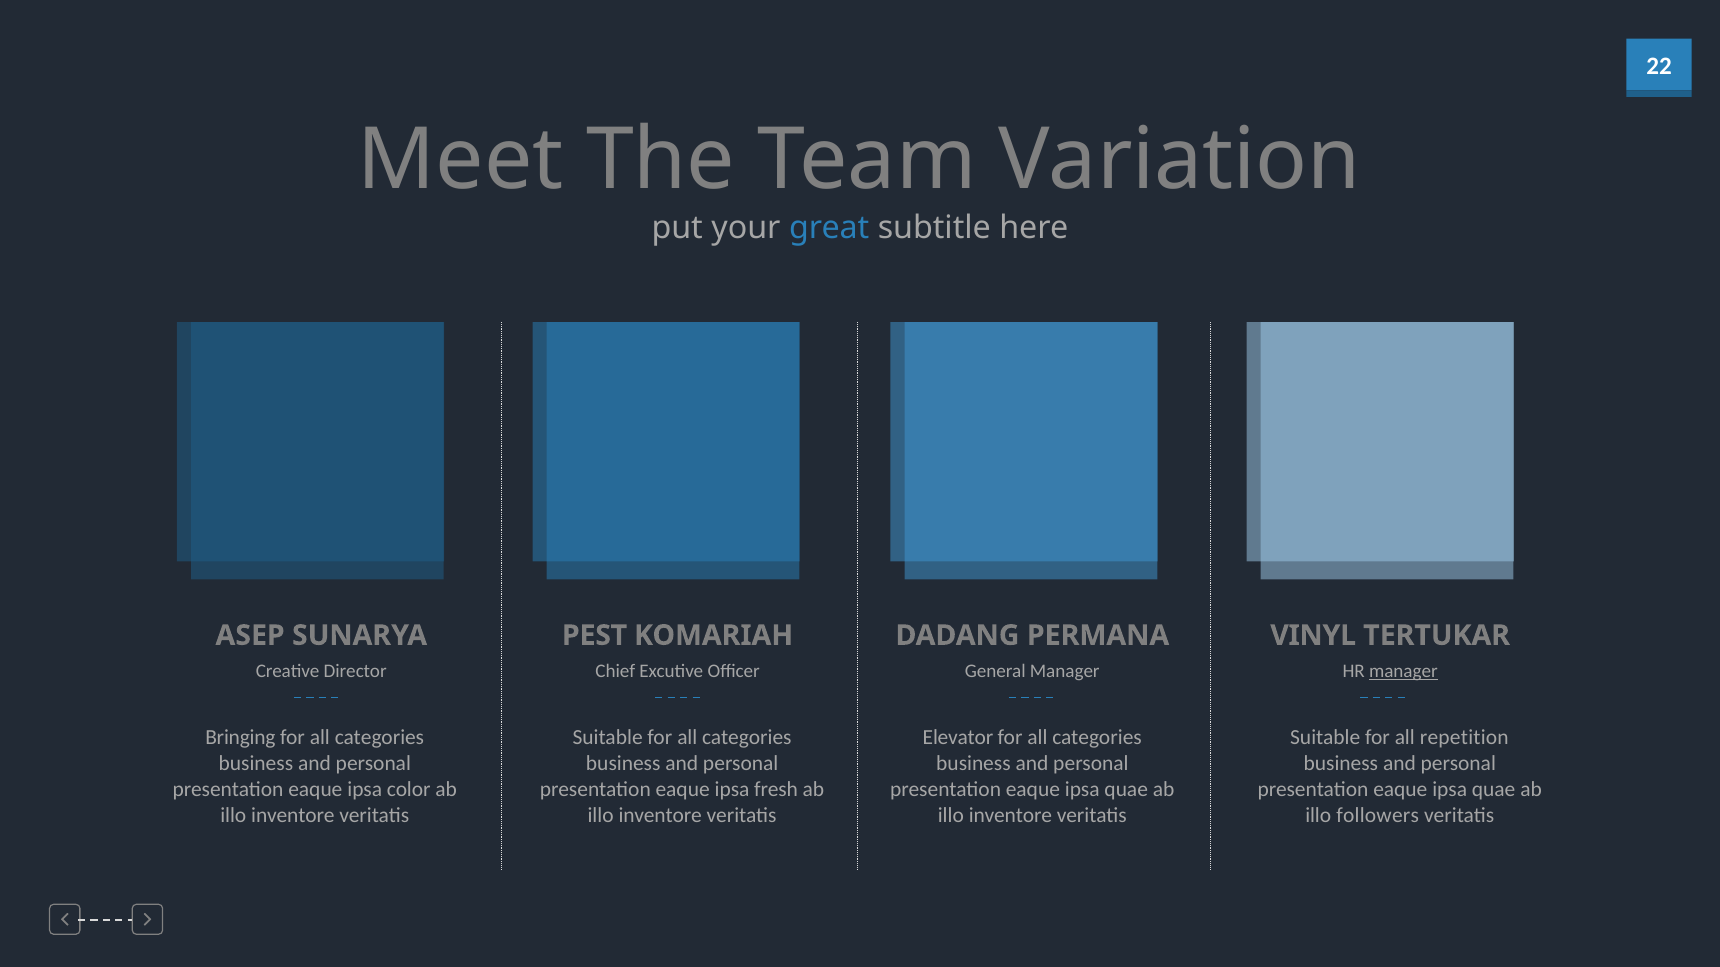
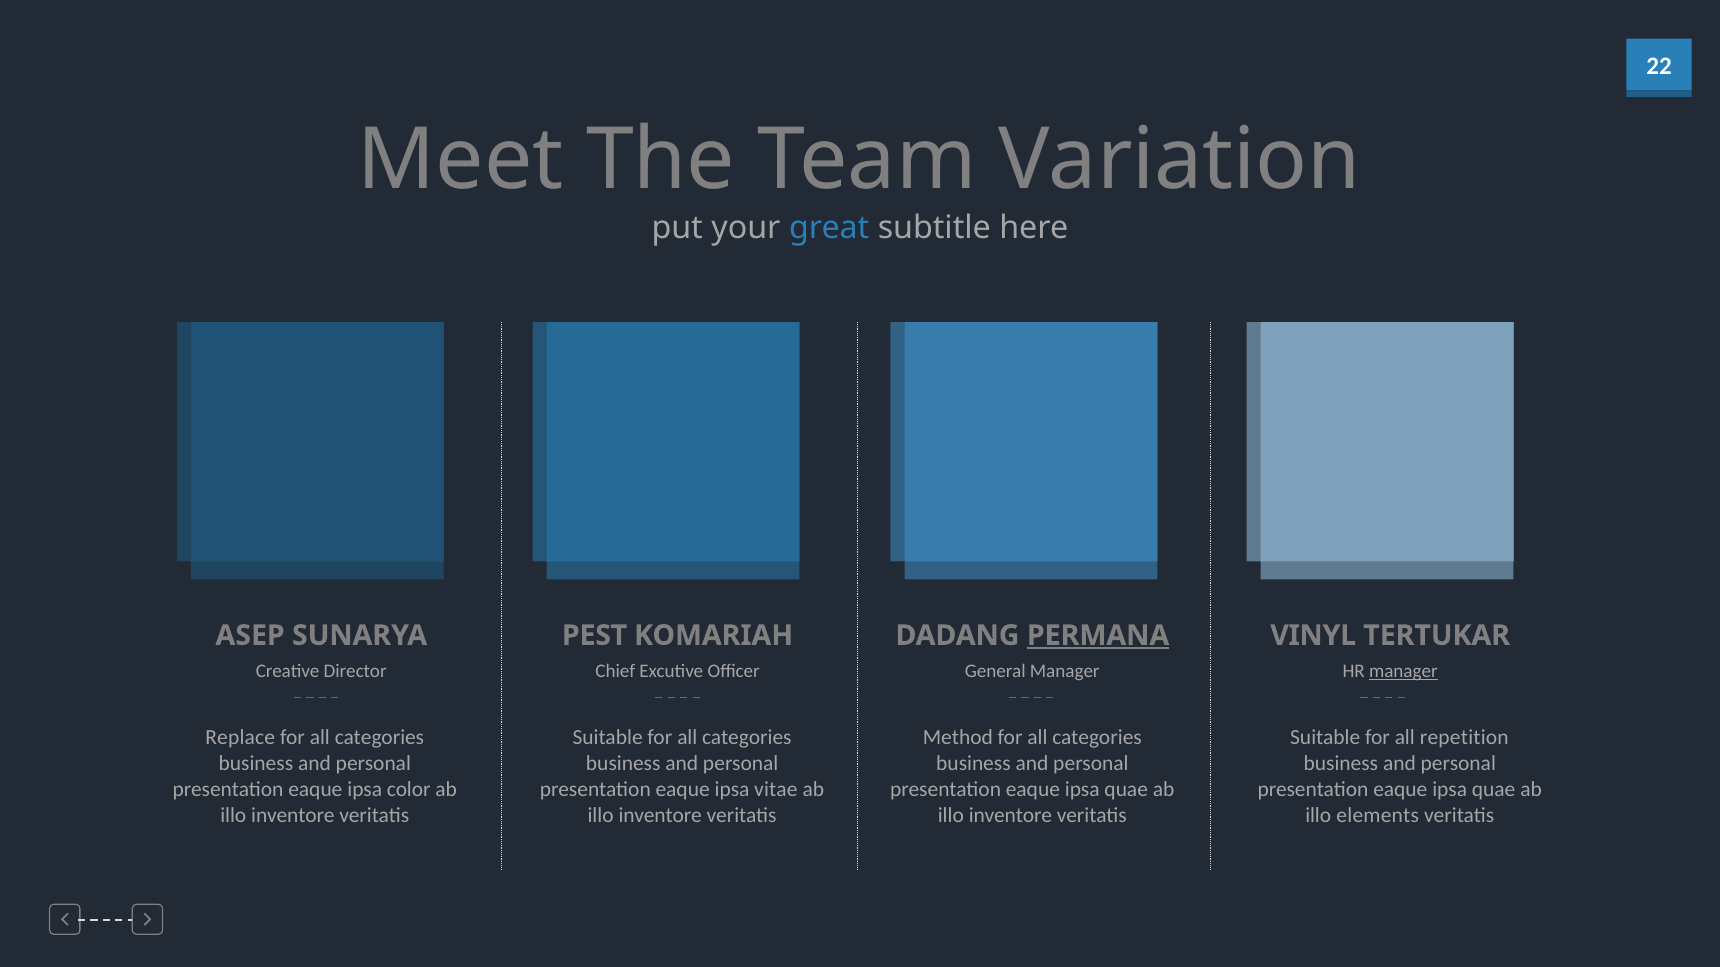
PERMANA underline: none -> present (1098, 636)
Bringing: Bringing -> Replace (240, 738)
Elevator: Elevator -> Method (958, 738)
fresh: fresh -> vitae (776, 790)
followers: followers -> elements (1378, 816)
